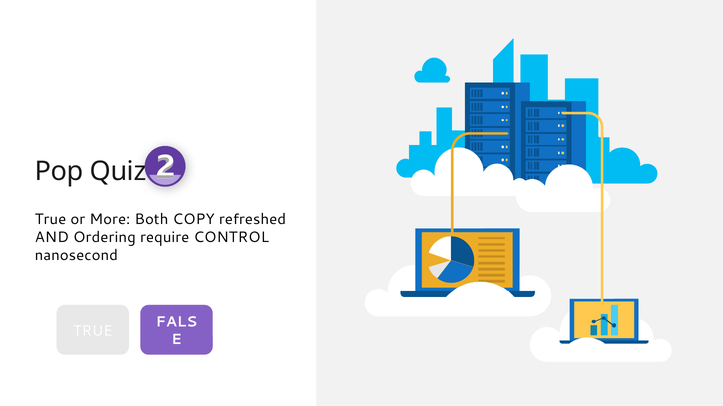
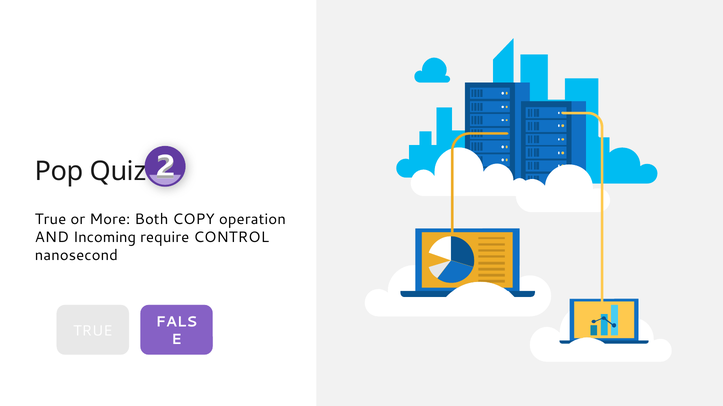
refreshed: refreshed -> operation (252, 220)
Ordering: Ordering -> Incoming (105, 238)
